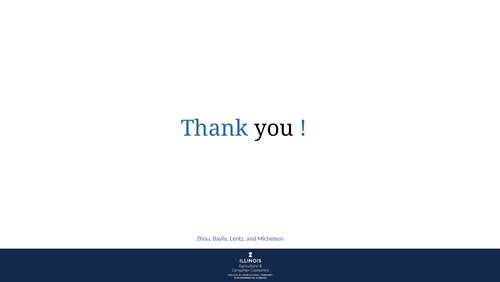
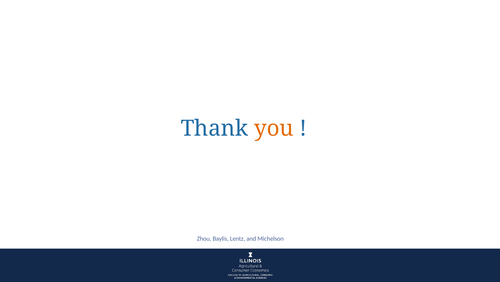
you colour: black -> orange (274, 128)
